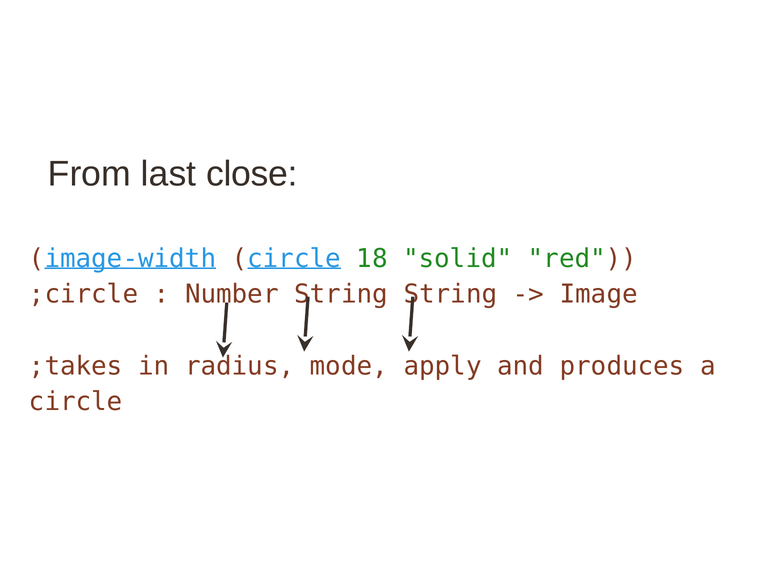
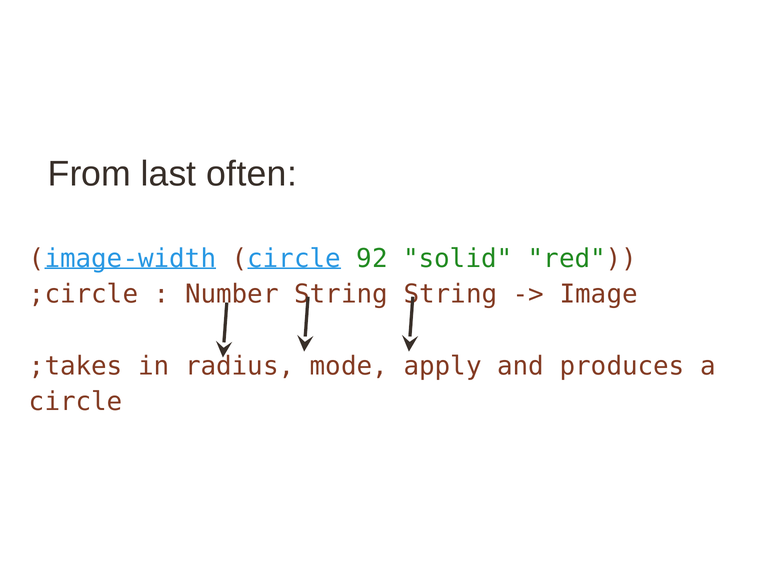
close: close -> often (252, 174)
18: 18 -> 92 (372, 258)
